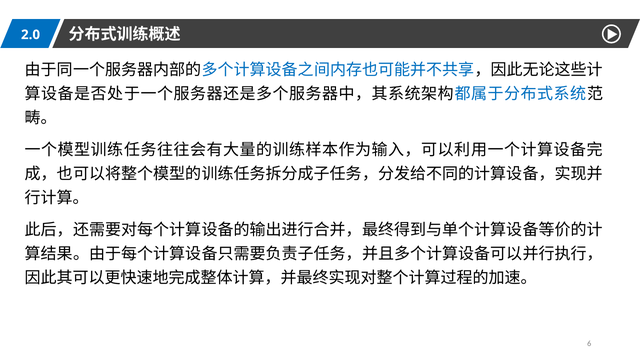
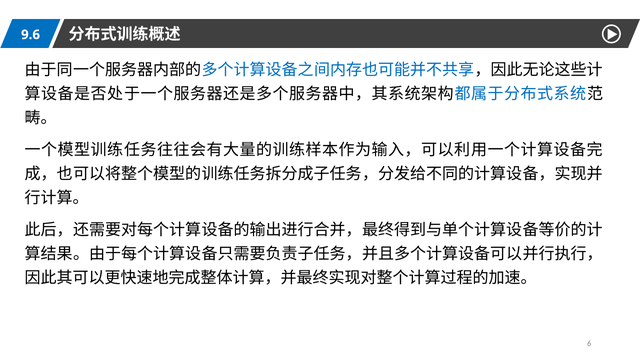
2.0: 2.0 -> 9.6 (31, 35)
